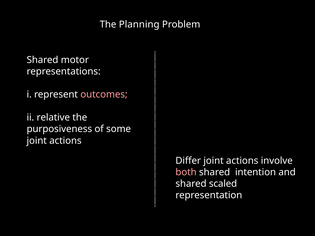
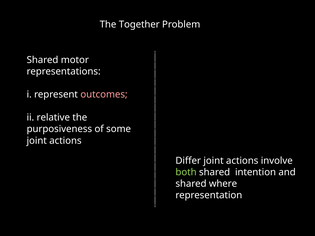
Planning: Planning -> Together (139, 24)
both colour: pink -> light green (186, 172)
scaled: scaled -> where (223, 184)
